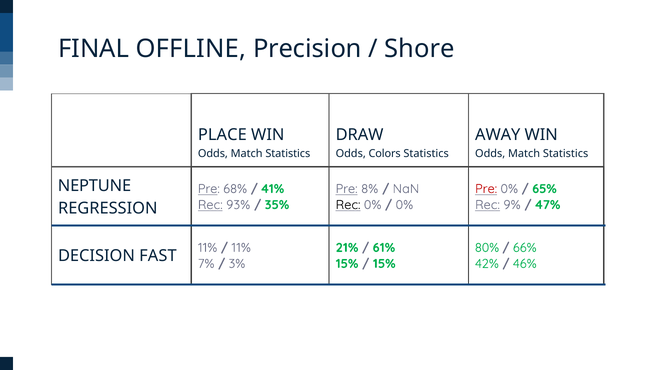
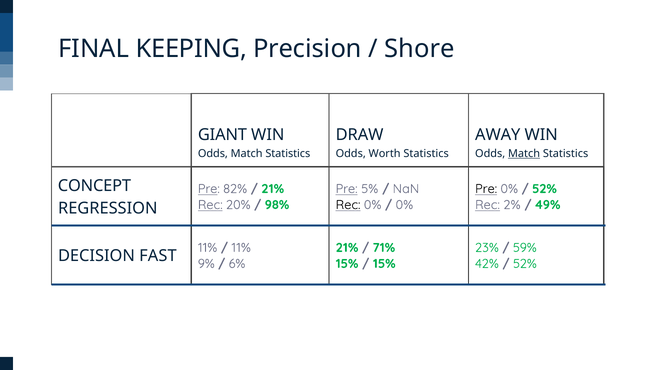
OFFLINE: OFFLINE -> KEEPING (191, 49)
PLACE: PLACE -> GIANT (222, 135)
Colors: Colors -> Worth (385, 153)
Match underline: none -> present (524, 153)
NEPTUNE: NEPTUNE -> CONCEPT (94, 186)
68%: 68% -> 82% (235, 189)
41%: 41% -> 21% (273, 189)
8%: 8% -> 5% (370, 189)
Pre colour: red -> black (486, 189)
65%: 65% -> 52% (544, 189)
93%: 93% -> 20% (238, 205)
35%: 35% -> 98% (277, 205)
9%: 9% -> 2% (512, 205)
47%: 47% -> 49% (548, 205)
61%: 61% -> 71% (384, 247)
80%: 80% -> 23% (487, 247)
66%: 66% -> 59% (525, 247)
7%: 7% -> 9% (206, 263)
3%: 3% -> 6% (237, 263)
46%: 46% -> 52% (525, 263)
